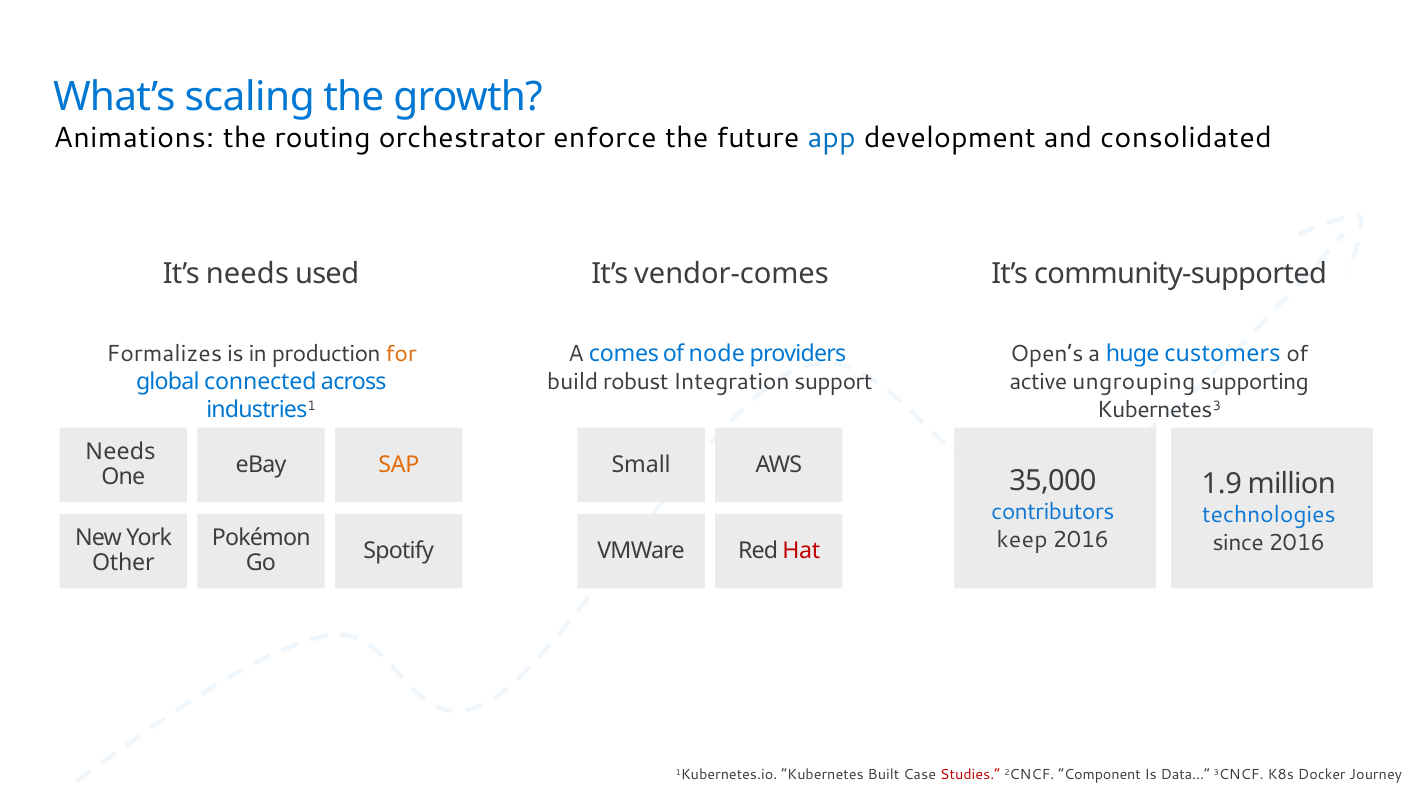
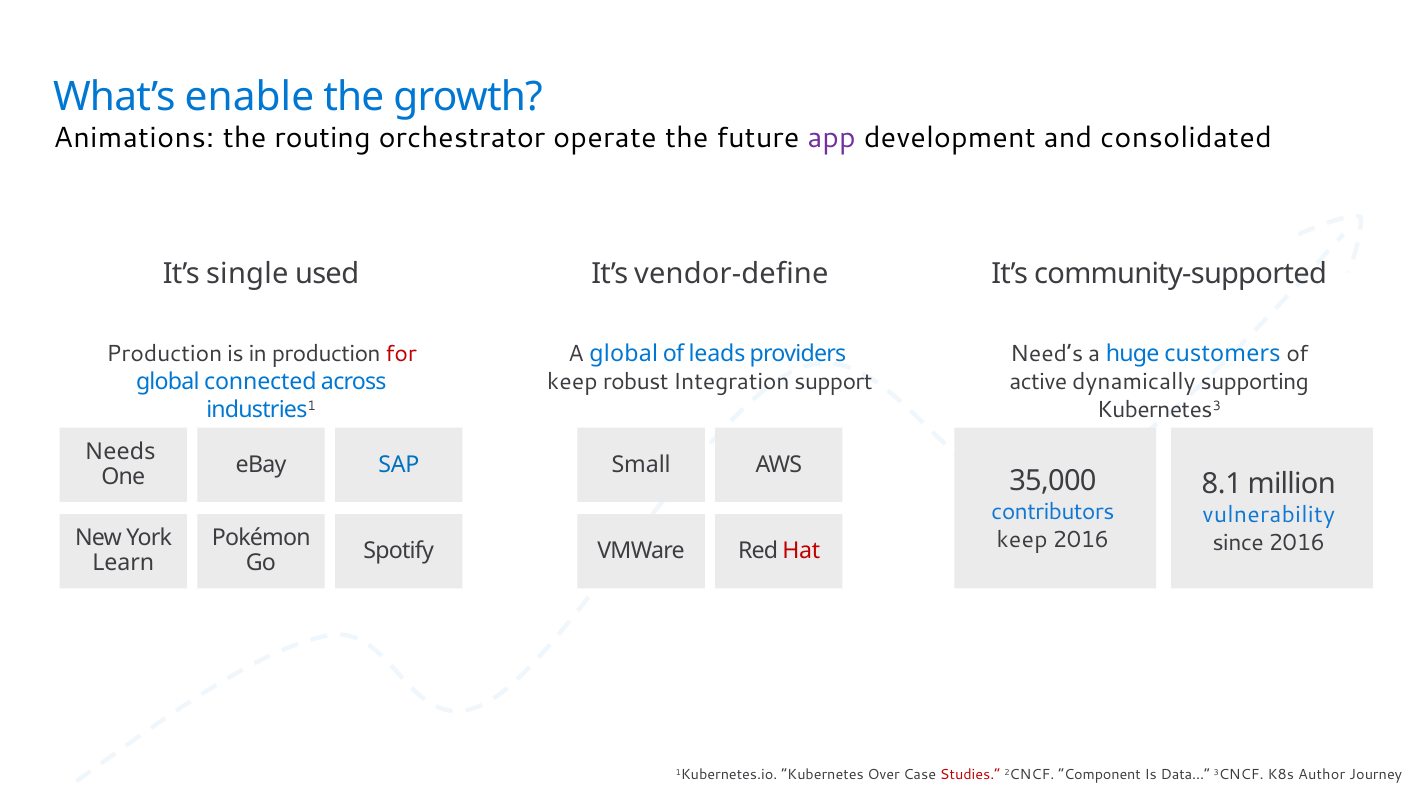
scaling: scaling -> enable (249, 97)
enforce: enforce -> operate (605, 138)
app colour: blue -> purple (832, 138)
It’s needs: needs -> single (247, 273)
vendor-comes: vendor-comes -> vendor-define (731, 273)
Formalizes: Formalizes -> Production (164, 354)
for colour: orange -> red (401, 354)
A comes: comes -> global (624, 354)
node: node -> leads (717, 354)
Open’s: Open’s -> Need’s (1047, 354)
build: build -> keep (572, 382)
ungrouping: ungrouping -> dynamically (1134, 382)
SAP colour: orange -> blue (399, 464)
1.9: 1.9 -> 8.1 (1222, 484)
technologies: technologies -> vulnerability (1269, 515)
Other: Other -> Learn (123, 563)
Built: Built -> Over (884, 774)
Docker: Docker -> Author (1322, 774)
